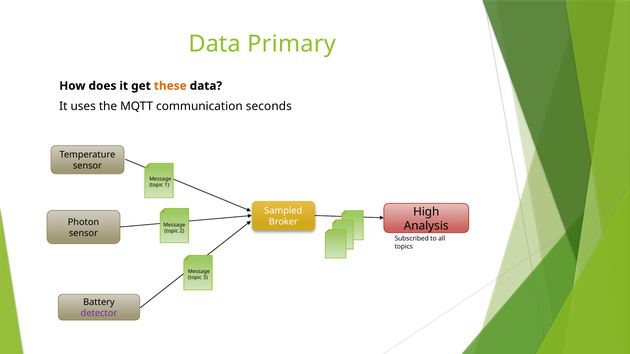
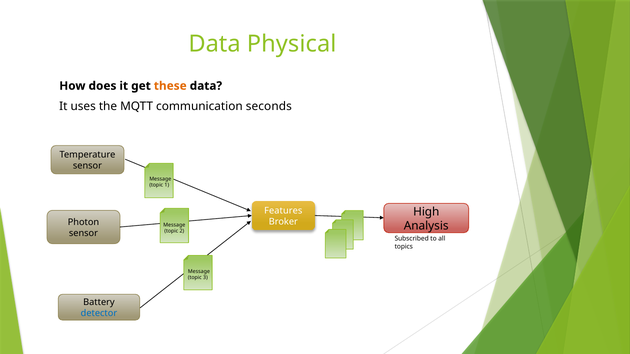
Primary: Primary -> Physical (292, 44)
Sampled: Sampled -> Features (283, 211)
detector colour: purple -> blue (99, 314)
